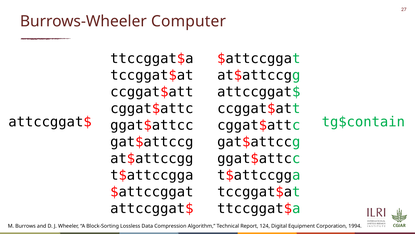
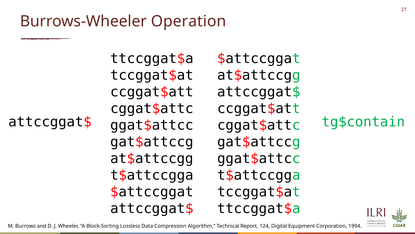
Computer: Computer -> Operation (189, 21)
